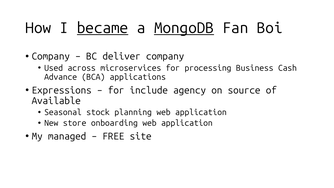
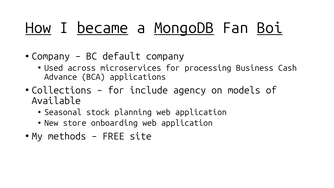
How underline: none -> present (38, 28)
Boi underline: none -> present (270, 28)
deliver: deliver -> default (122, 56)
Expressions: Expressions -> Collections (62, 90)
source: source -> models (244, 90)
managed: managed -> methods (67, 136)
